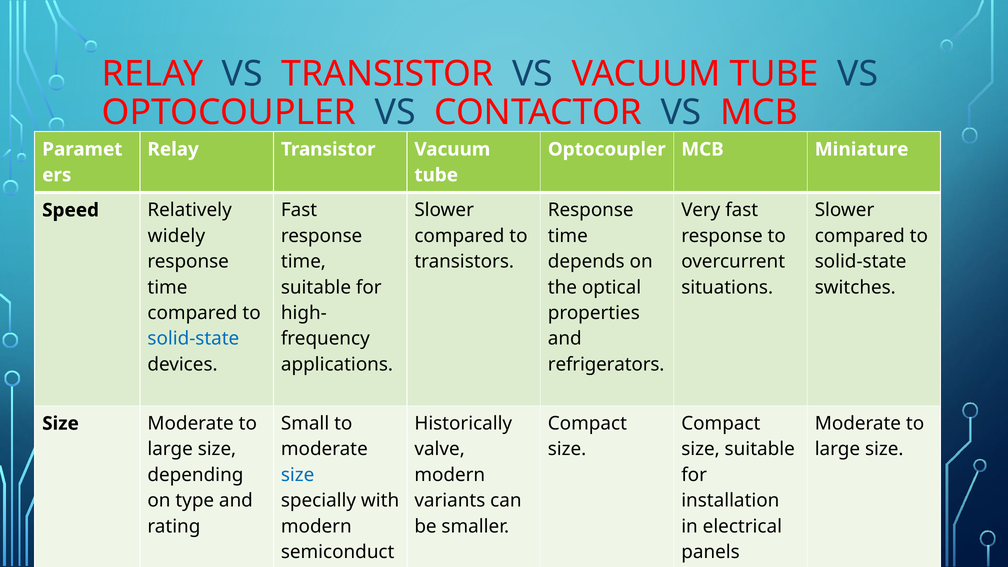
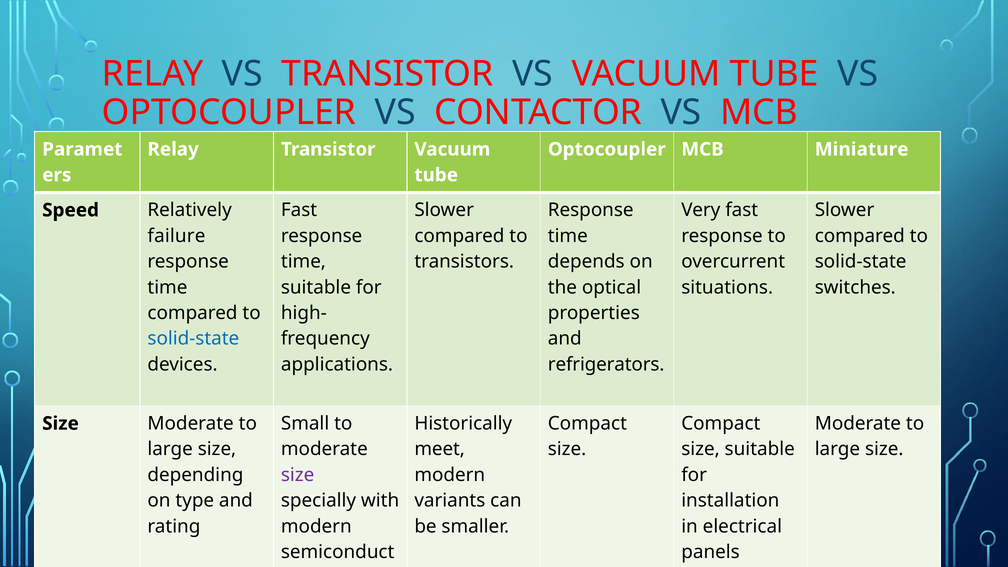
widely: widely -> failure (176, 236)
valve: valve -> meet (440, 449)
size colour: blue -> purple (298, 475)
